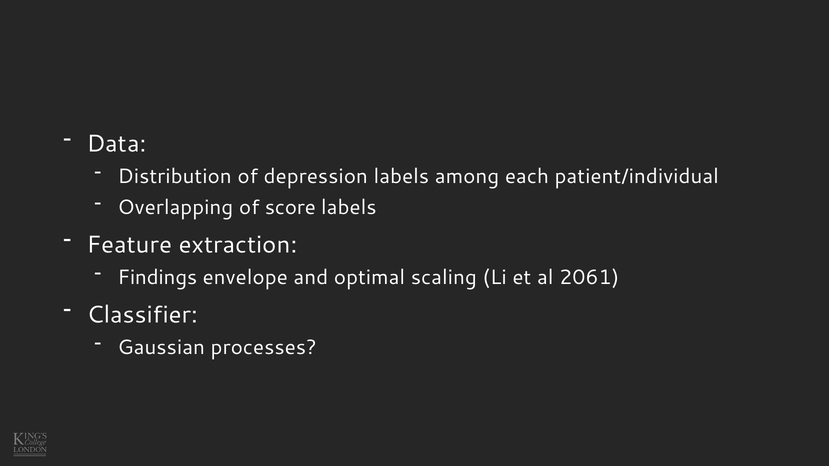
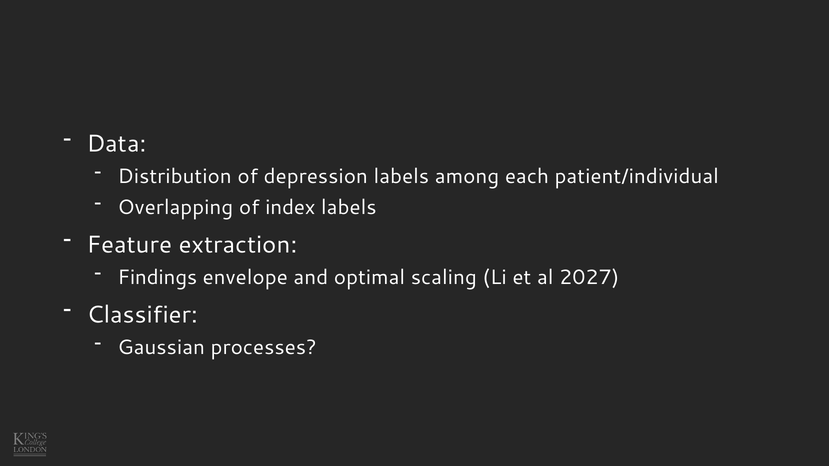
score: score -> index (290, 207)
2061: 2061 -> 2027 (589, 277)
